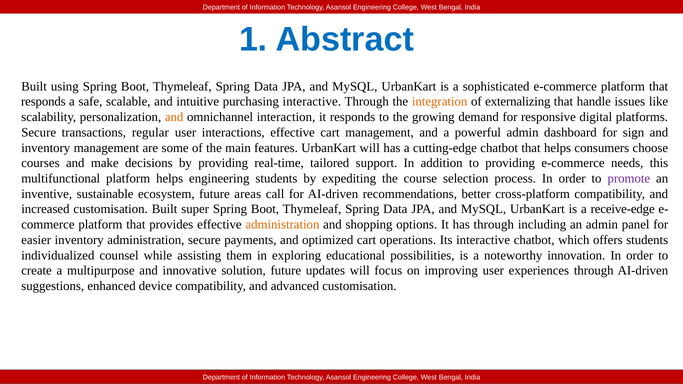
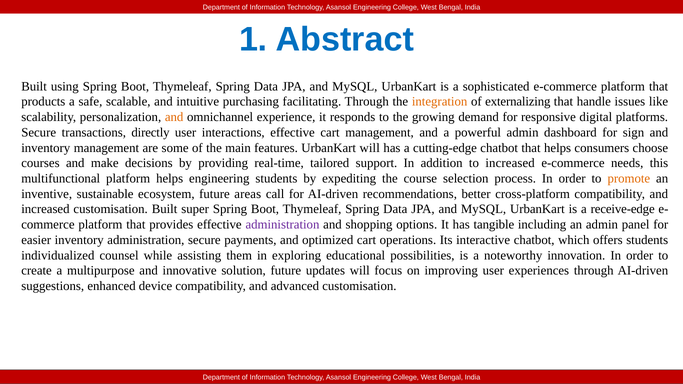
responds: responds -> products (43, 102)
purchasing interactive: interactive -> facilitating (312, 102)
interaction: interaction -> experience (286, 117)
regular: regular -> directly (151, 132)
to providing: providing -> increased (510, 163)
promote colour: purple -> orange (629, 179)
administration colour: orange -> purple (282, 225)
has through: through -> tangible (494, 225)
